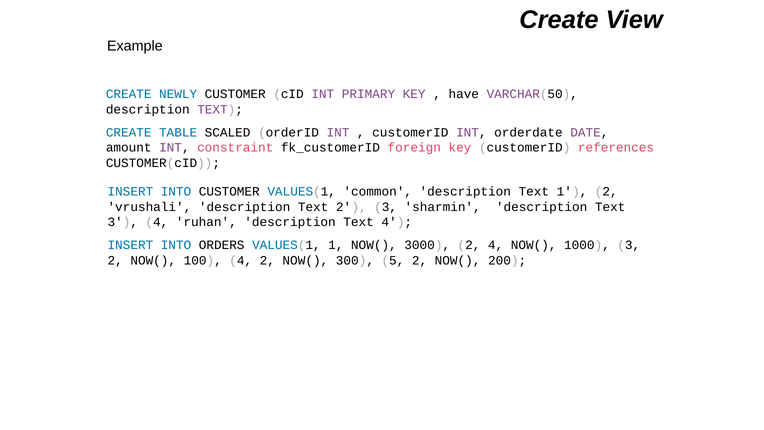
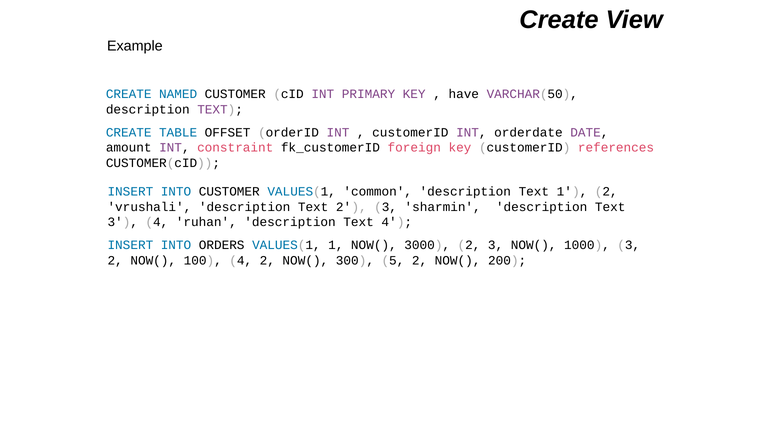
NEWLY: NEWLY -> NAMED (178, 94)
SCALED: SCALED -> OFFSET (228, 132)
3000 2 4: 4 -> 3 (496, 245)
